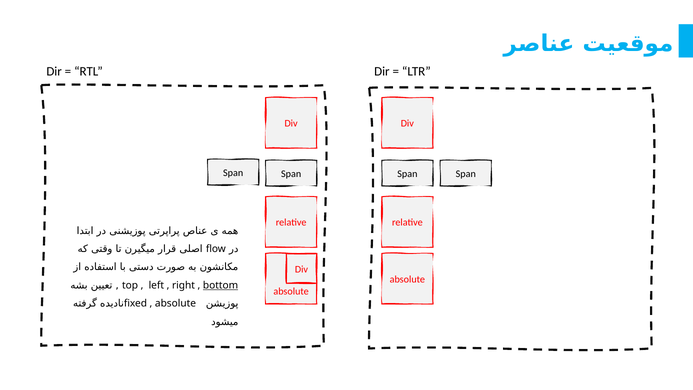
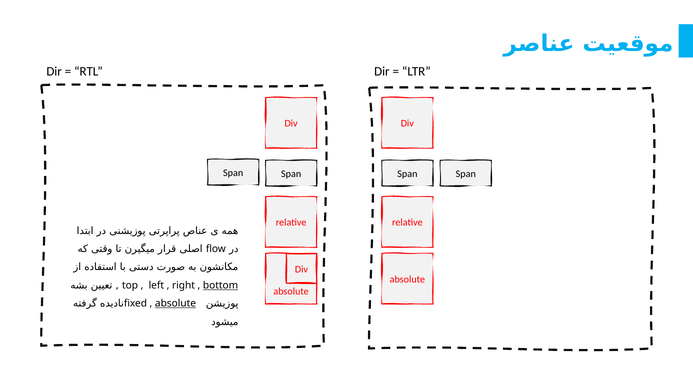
absolute underline: none -> present (175, 303)
